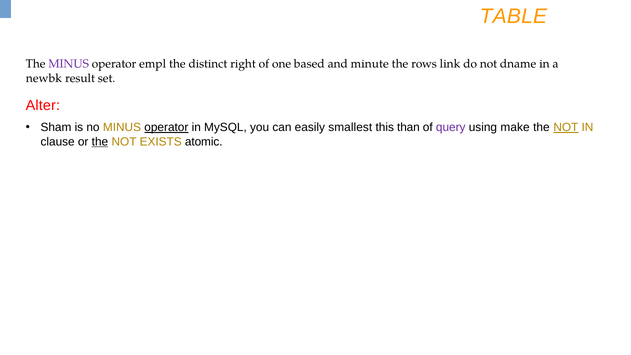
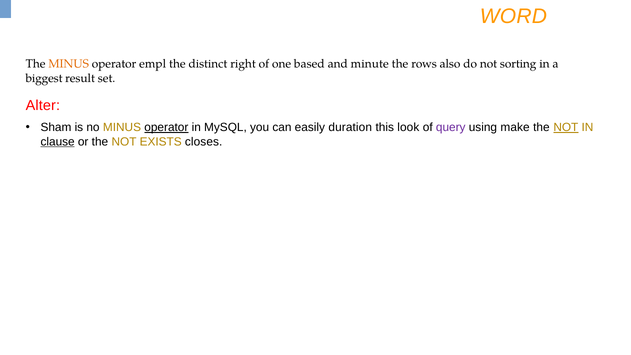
TABLE: TABLE -> WORD (513, 16)
MINUS colour: purple -> orange (69, 64)
link: link -> also (450, 64)
dname: dname -> sorting (518, 64)
newbk: newbk -> biggest (44, 78)
smallest: smallest -> duration (350, 127)
than: than -> look (408, 127)
clause underline: none -> present (58, 142)
the underline: present -> none (100, 142)
atomic: atomic -> closes (204, 142)
